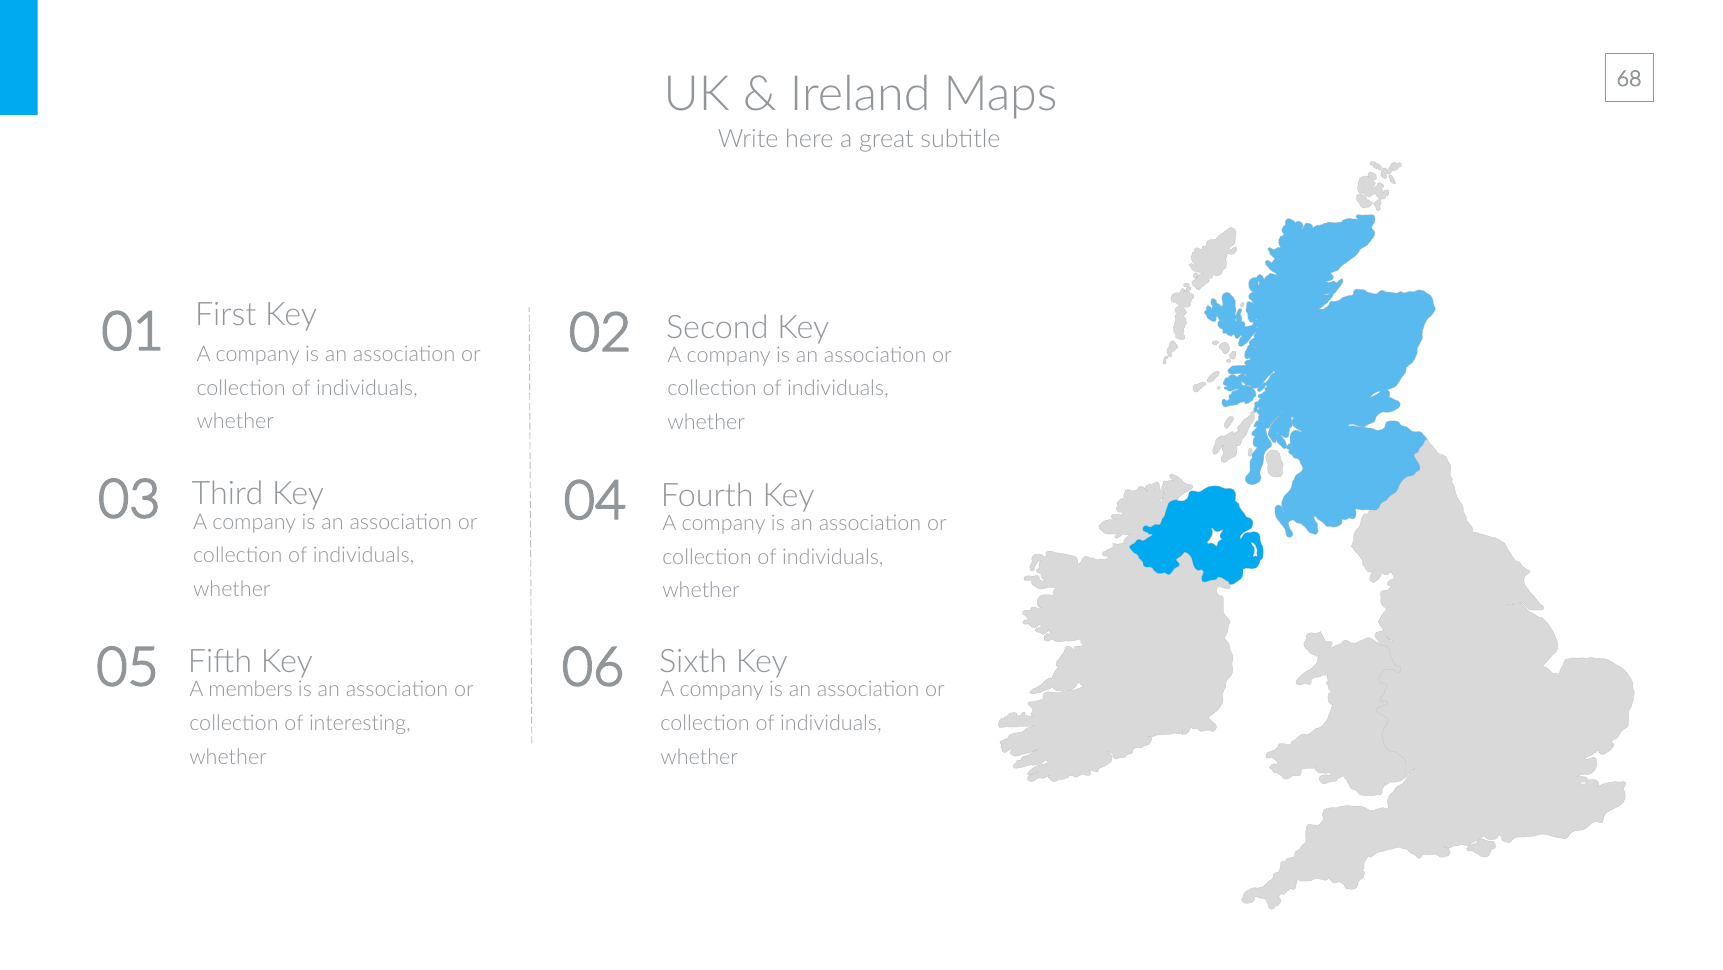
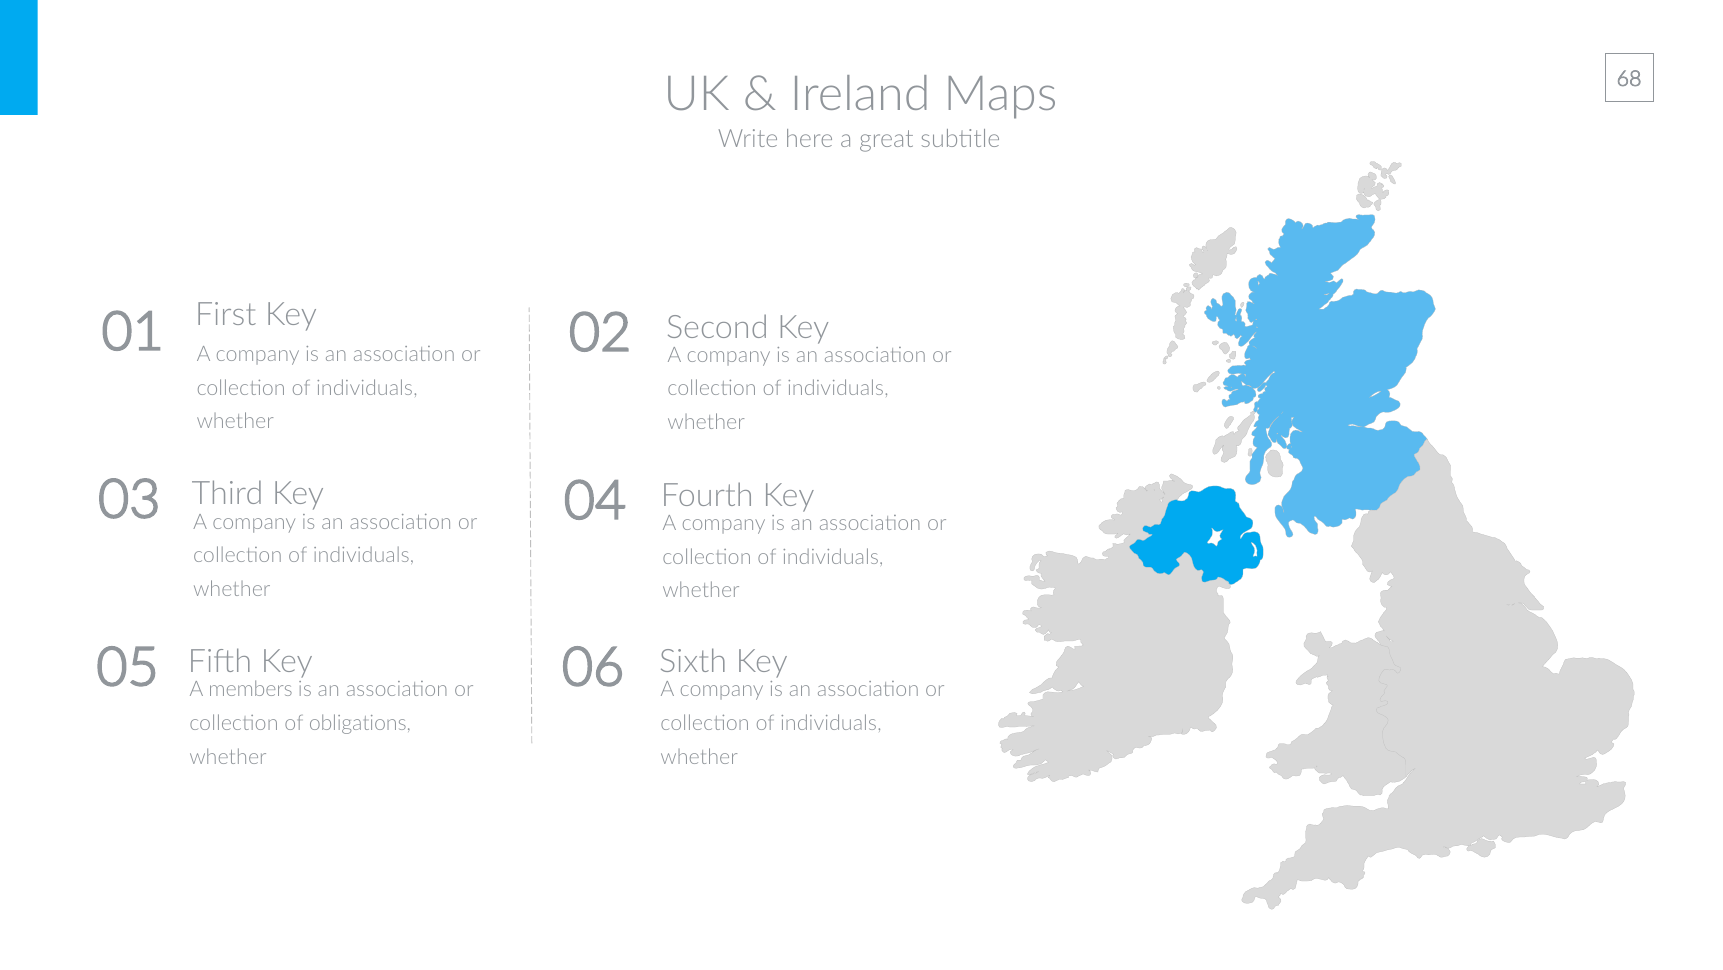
interesting: interesting -> obligations (360, 723)
